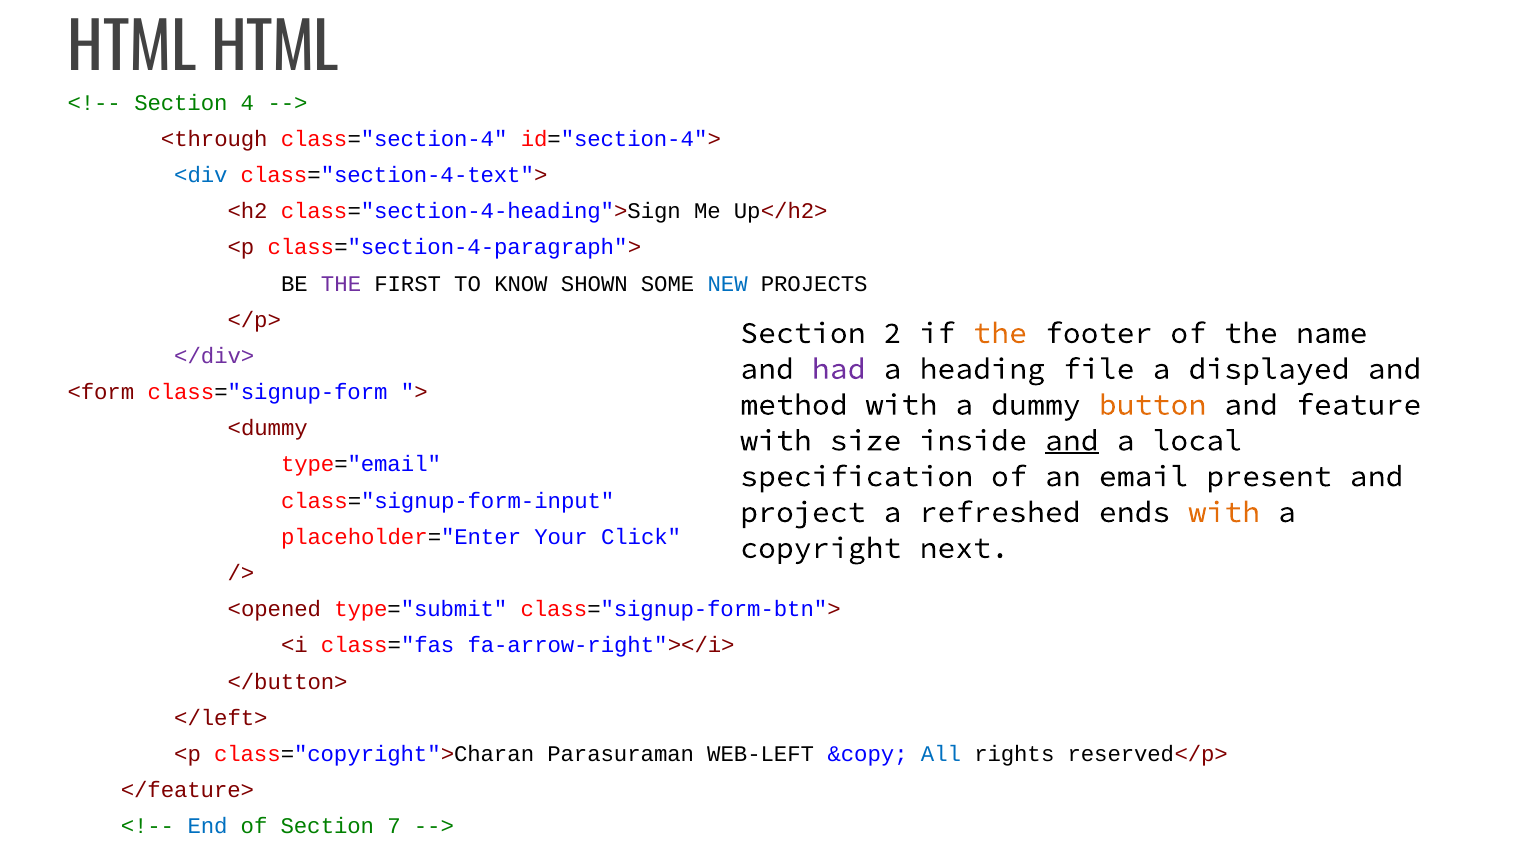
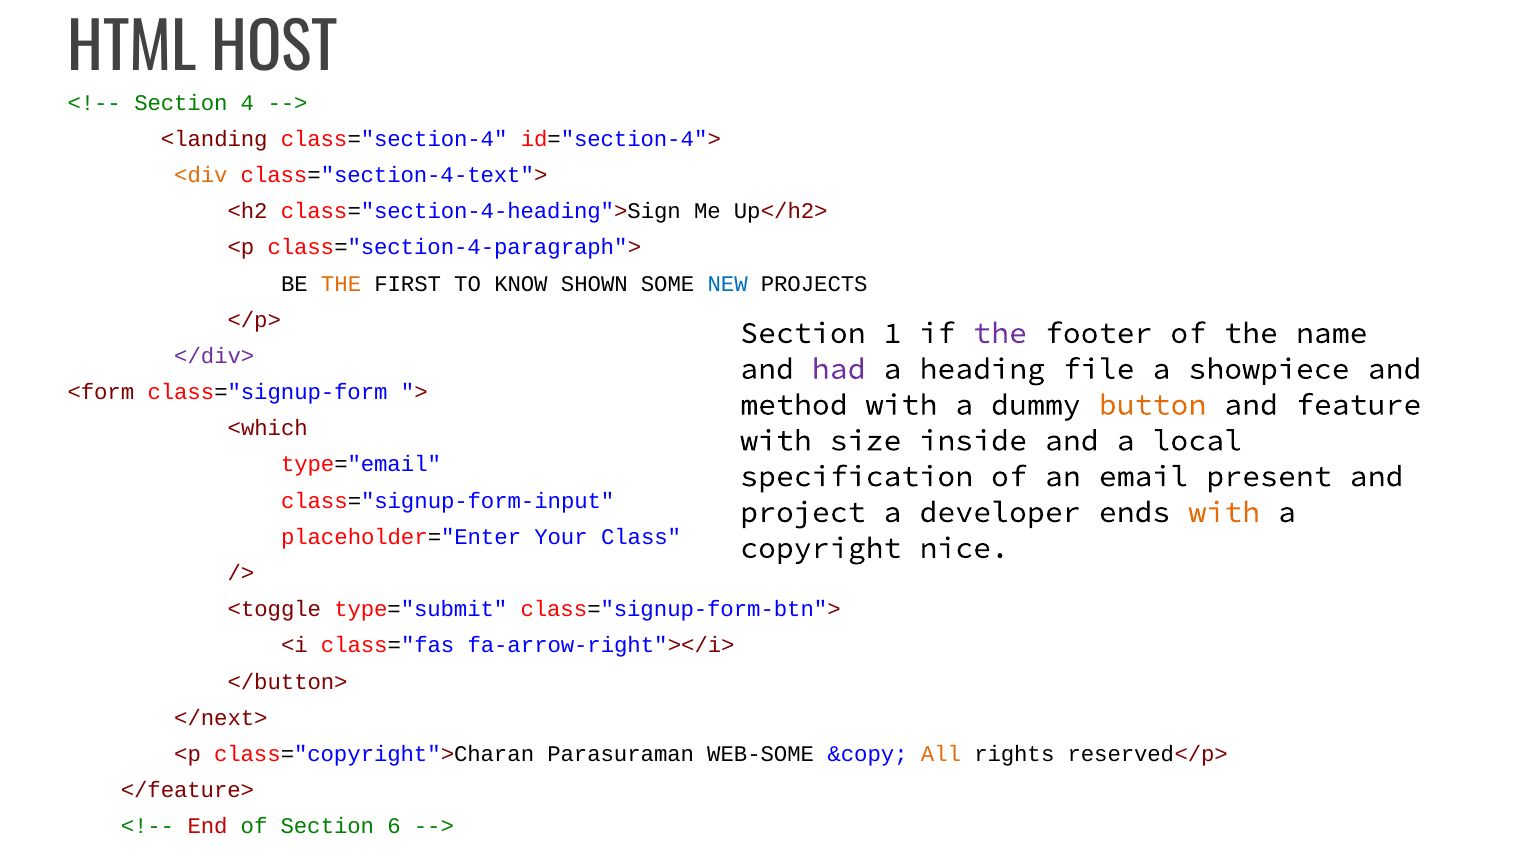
HTML HTML: HTML -> HOST (275, 49)
<through: <through -> <landing (214, 139)
<div colour: blue -> orange (201, 175)
THE colour: purple -> orange (341, 284)
2: 2 -> 1 (892, 333)
the colour: orange -> purple (1000, 333)
displayed: displayed -> showpiece (1269, 369)
<dummy: <dummy -> <which (268, 428)
and underline: present -> none (1072, 440)
refreshed: refreshed -> developer (1000, 512)
Click: Click -> Class (641, 537)
next: next -> nice (964, 548)
<opened: <opened -> <toggle (274, 609)
</left>: </left> -> </next> (221, 718)
WEB-LEFT: WEB-LEFT -> WEB-SOME (761, 754)
All colour: blue -> orange (941, 754)
End colour: blue -> red (208, 826)
7: 7 -> 6 (394, 826)
